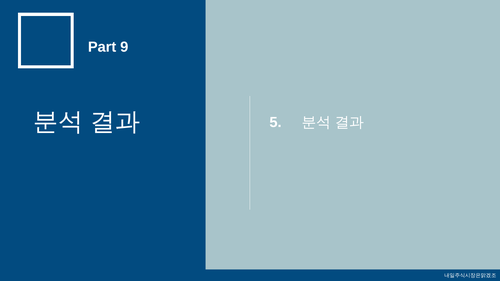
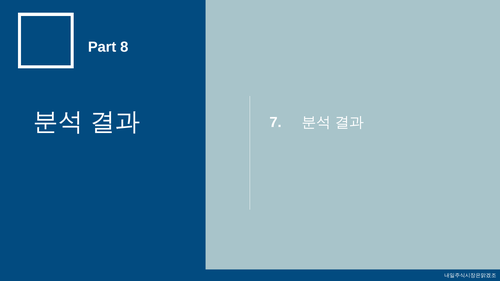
9: 9 -> 8 (124, 47)
5: 5 -> 7 (276, 122)
